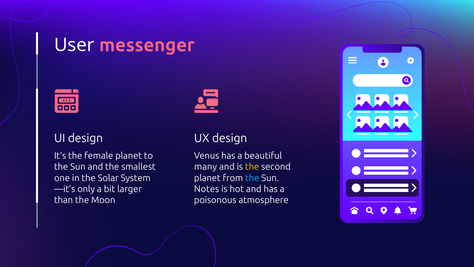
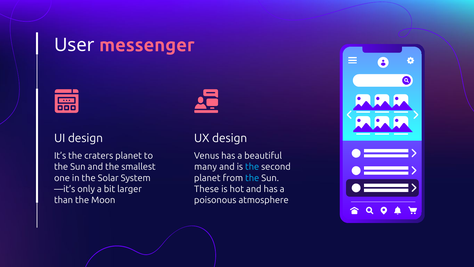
female: female -> craters (99, 156)
the colour: yellow -> light blue (252, 167)
Notes: Notes -> These (207, 189)
